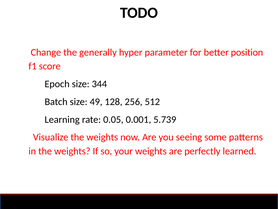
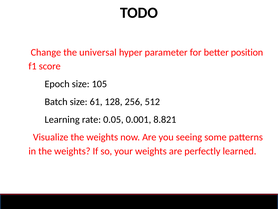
generally: generally -> universal (98, 52)
344: 344 -> 105 (99, 84)
49: 49 -> 61 (96, 101)
5.739: 5.739 -> 8.821 (165, 119)
